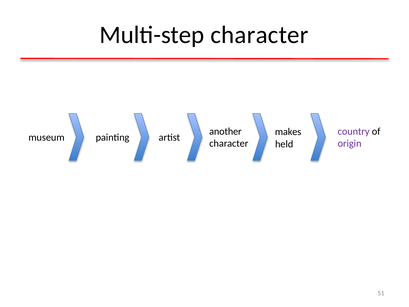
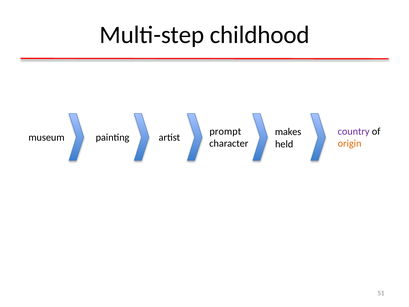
Multi-step character: character -> childhood (260, 35)
another: another -> prompt (225, 131)
origin colour: purple -> orange (350, 143)
